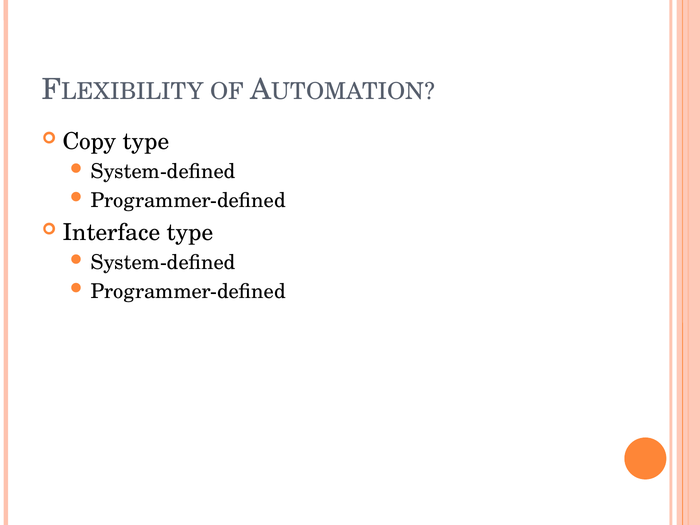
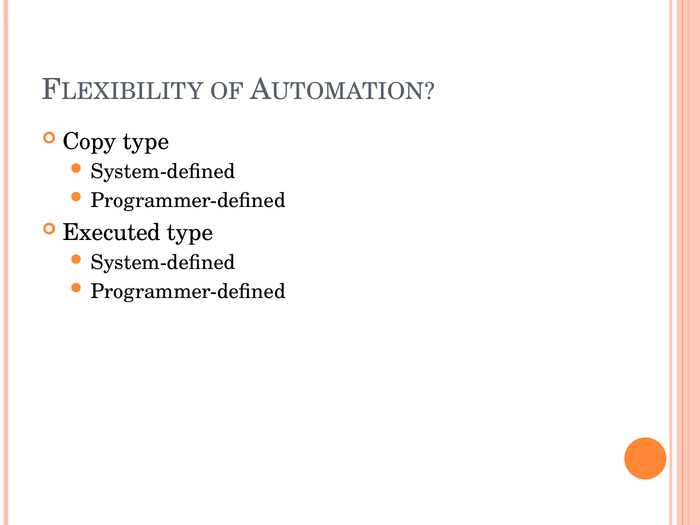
Interface: Interface -> Executed (112, 233)
